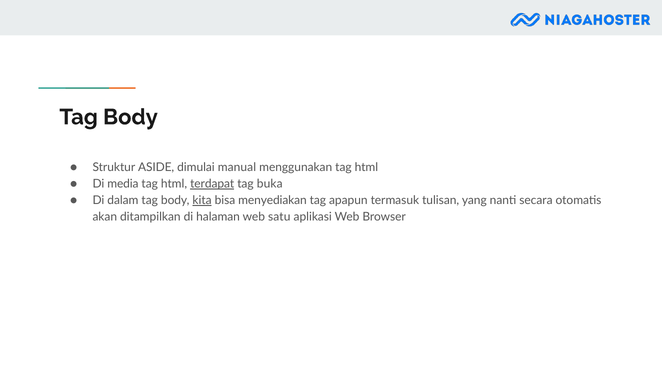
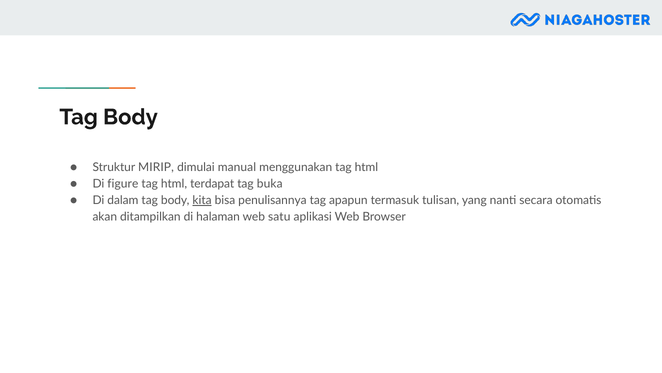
ASIDE: ASIDE -> MIRIP (156, 167)
media: media -> figure (123, 184)
terdapat underline: present -> none (212, 184)
menyediakan: menyediakan -> penulisannya (272, 200)
